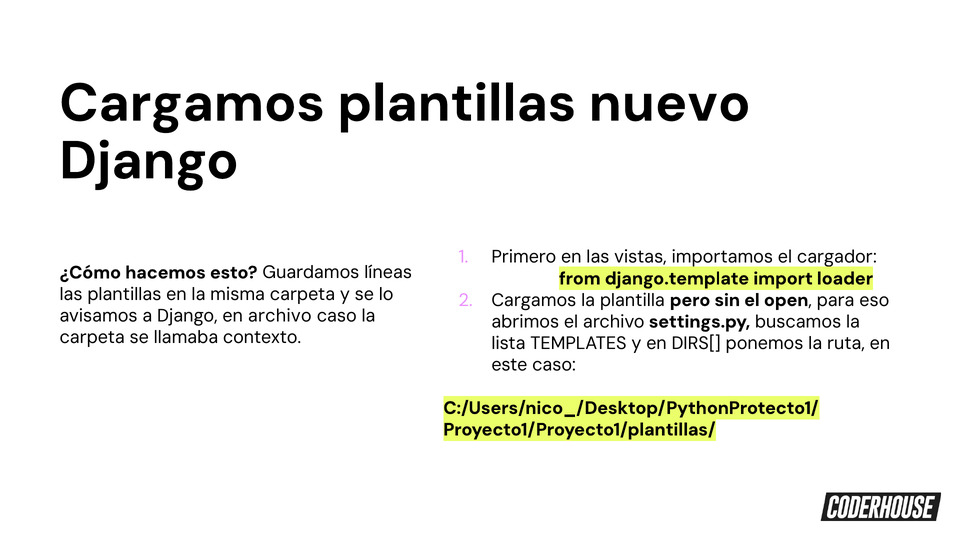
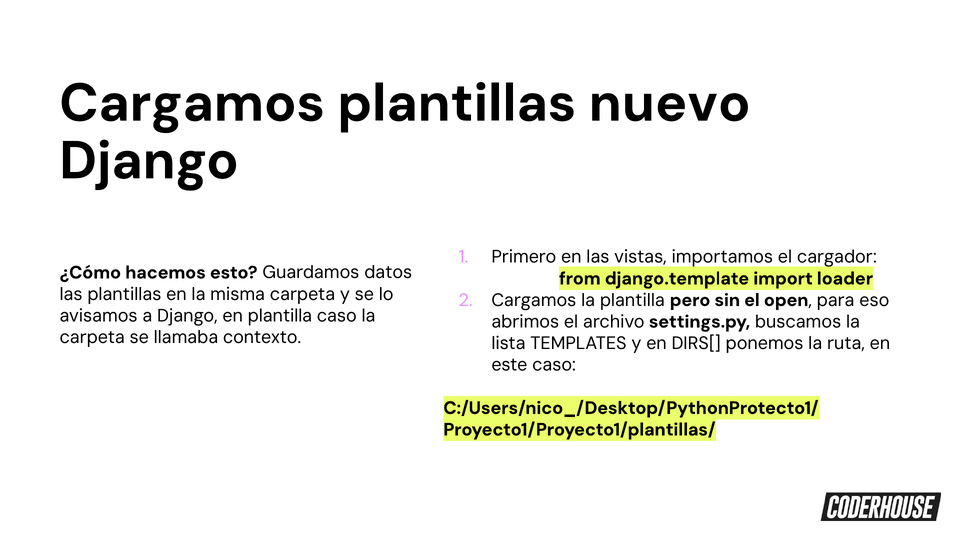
líneas: líneas -> datos (388, 273)
en archivo: archivo -> plantilla (280, 316)
